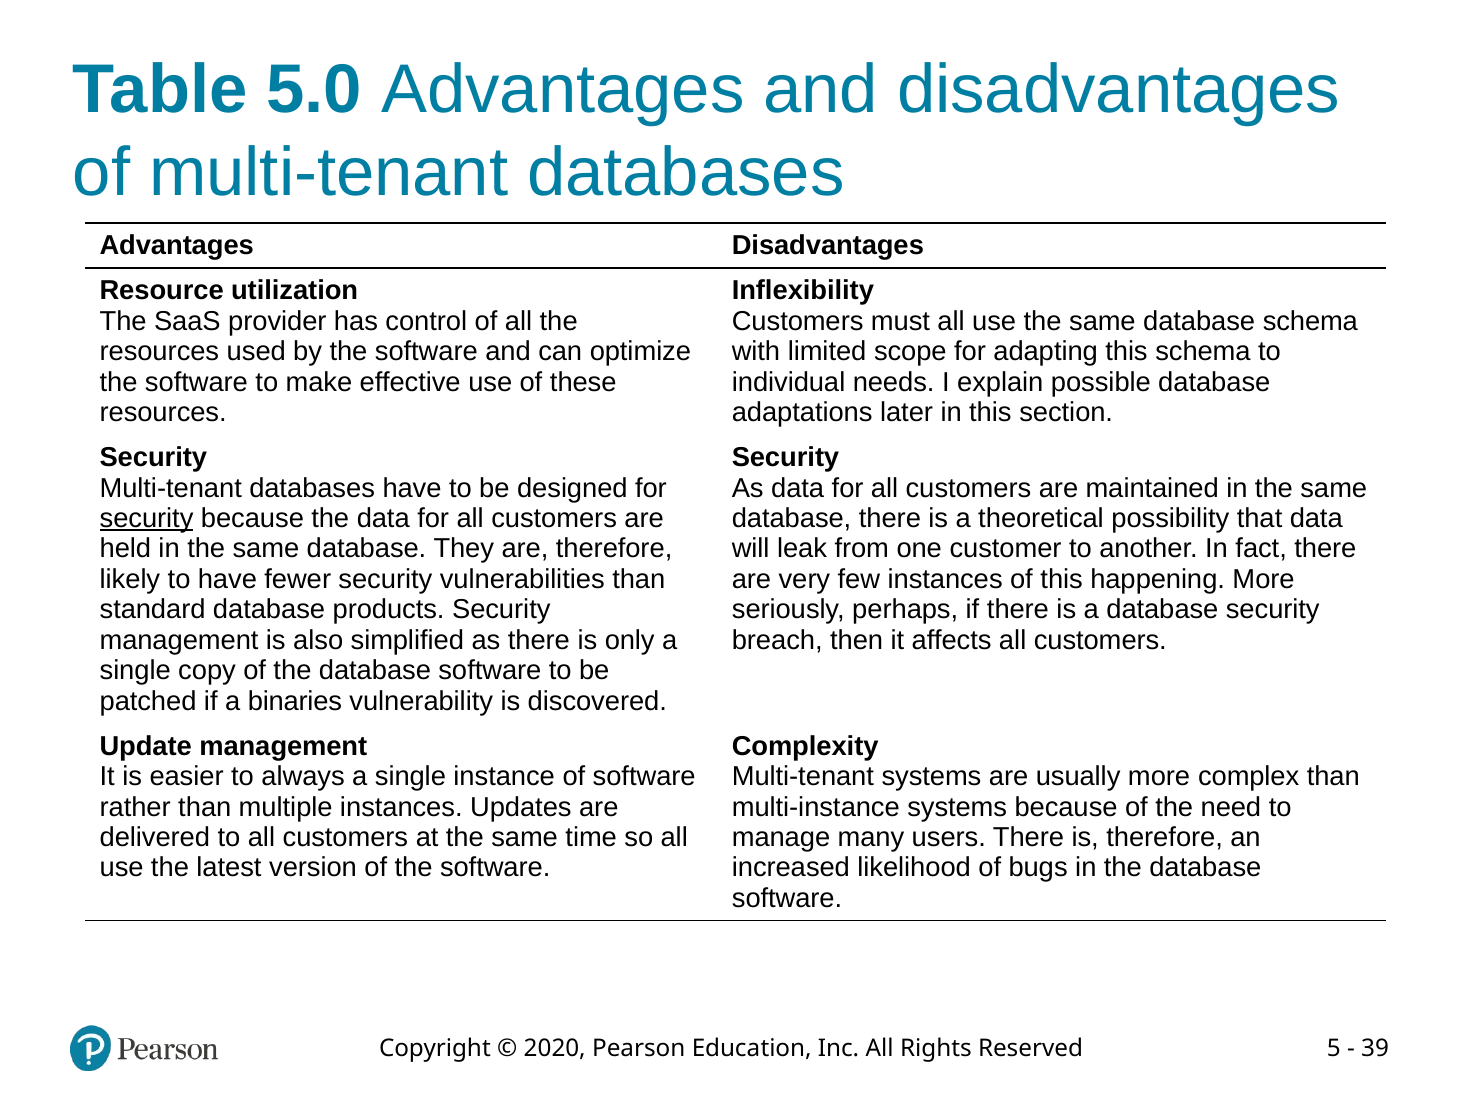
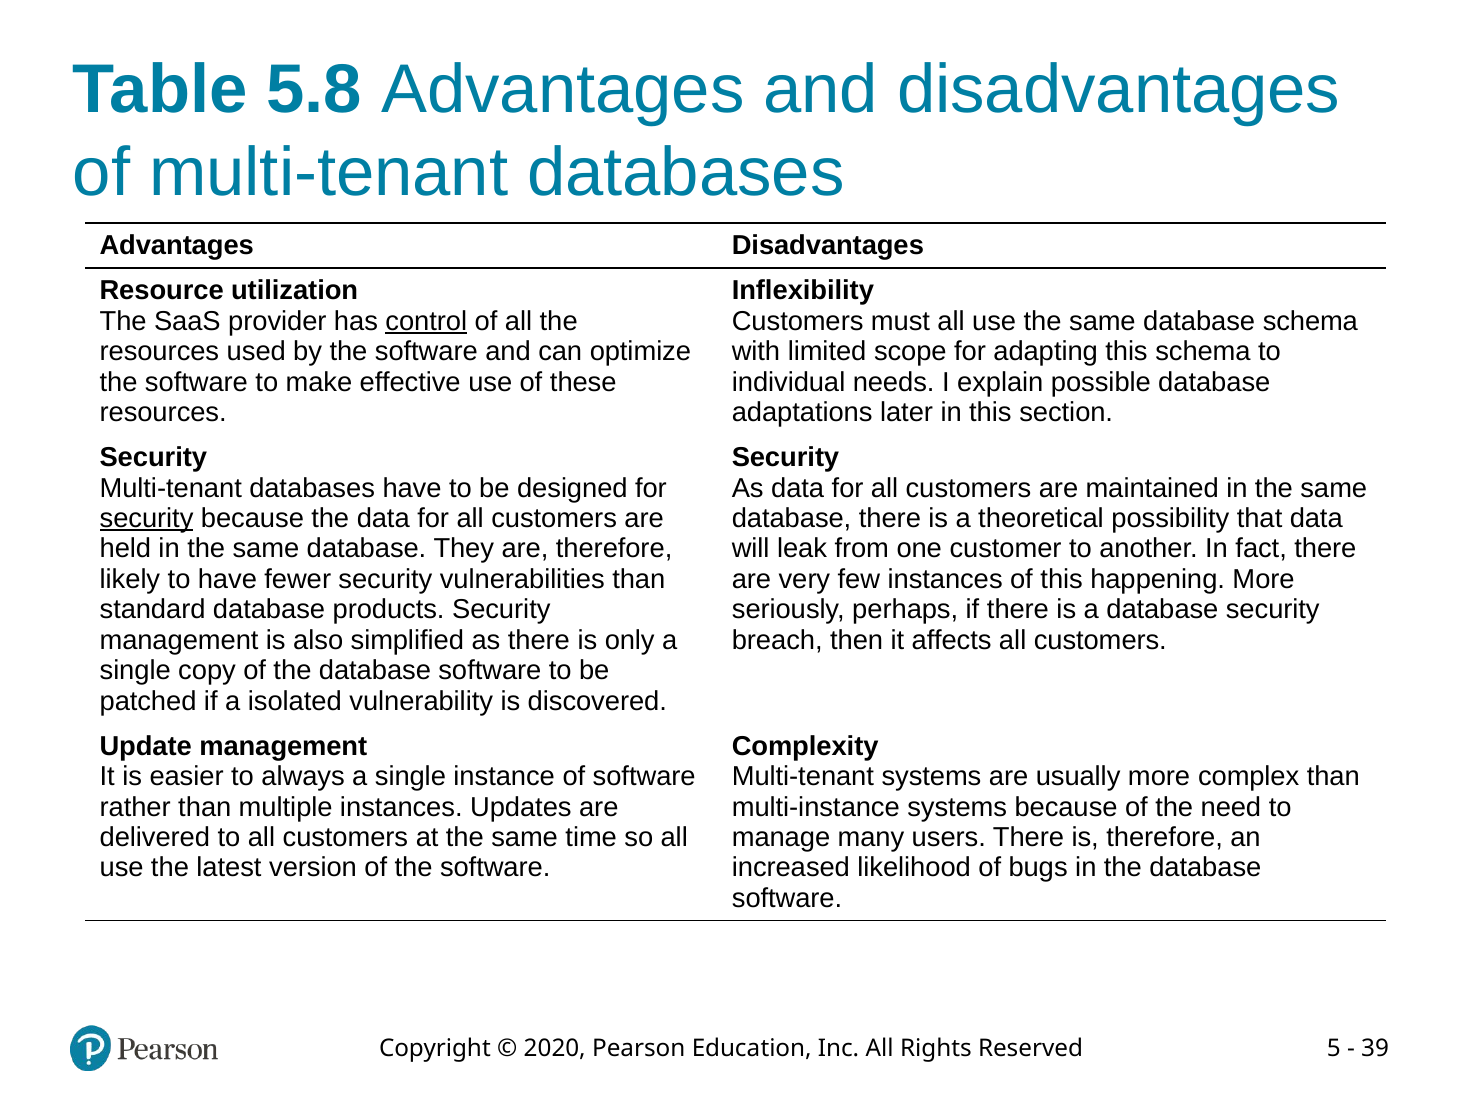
5.0: 5.0 -> 5.8 (314, 90)
control underline: none -> present (426, 321)
binaries: binaries -> isolated (295, 701)
